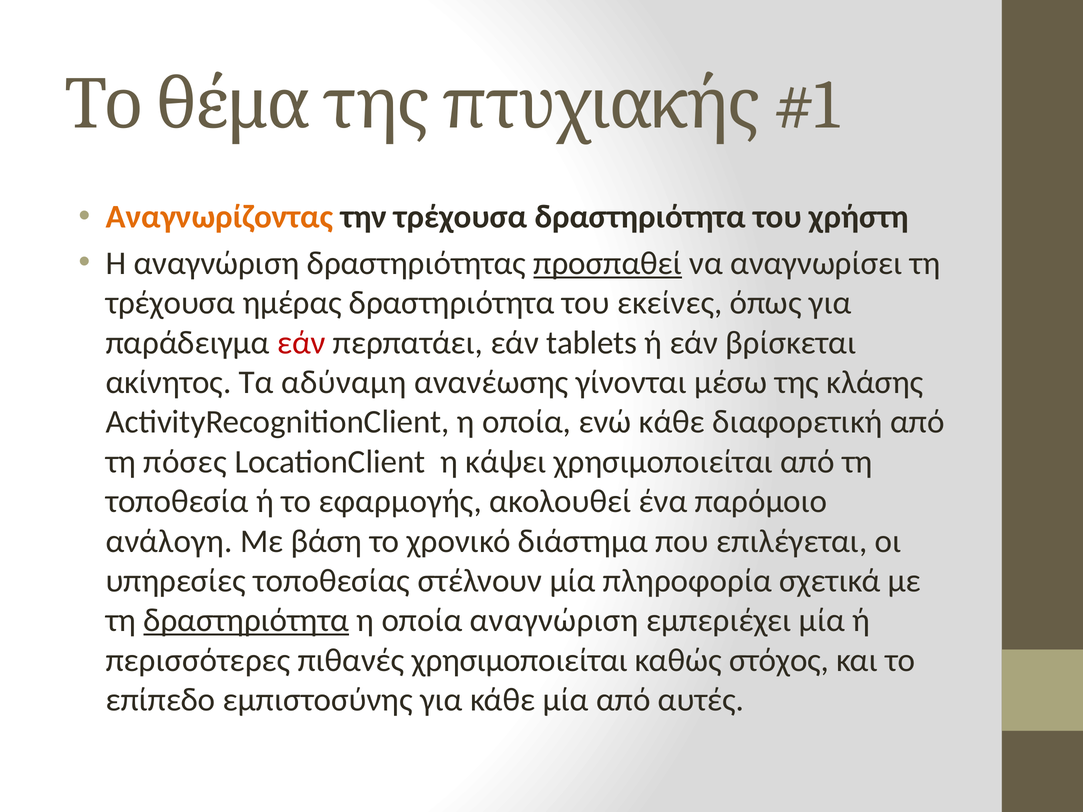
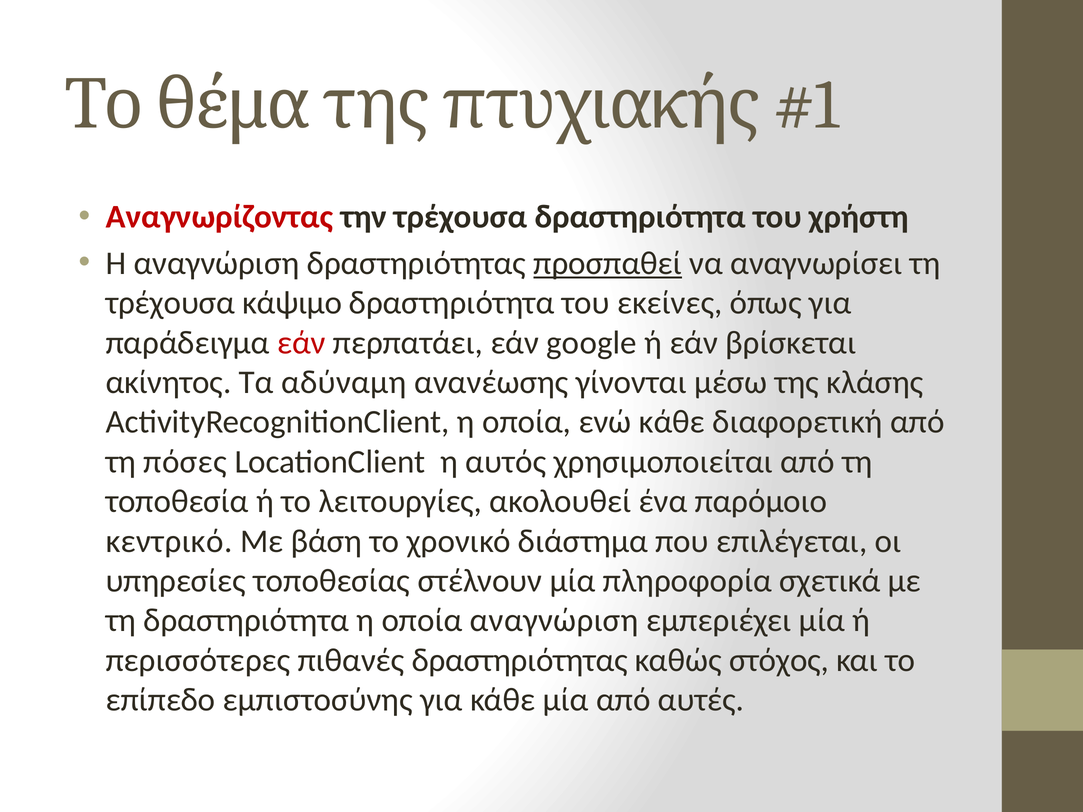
Αναγνωρίζοντας colour: orange -> red (219, 217)
ημέρας: ημέρας -> κάψιμο (292, 303)
tablets: tablets -> google (592, 343)
κάψει: κάψει -> αυτός (506, 462)
εφαρμογής: εφαρμογής -> λειτουργίες (400, 502)
ανάλογη: ανάλογη -> κεντρικό (169, 541)
δραστηριότητα underline: present -> none (246, 621)
πιθανές χρησιμοποιείται: χρησιμοποιείται -> δραστηριότητας (520, 660)
